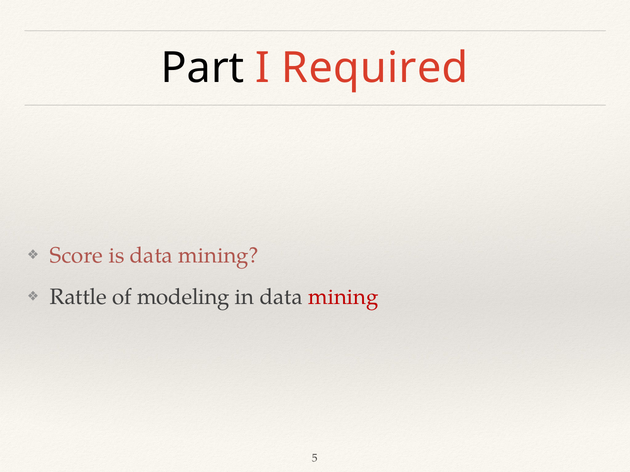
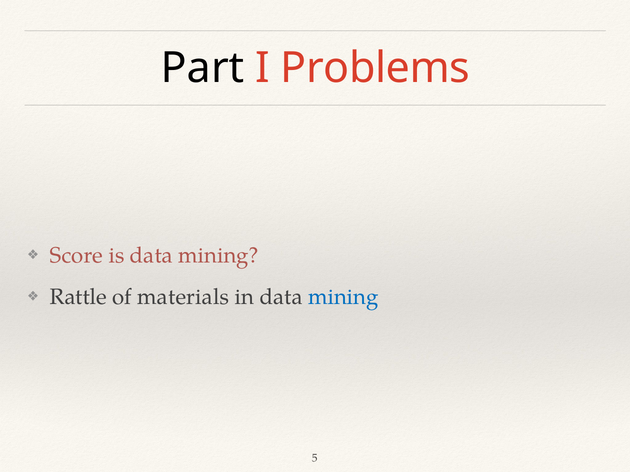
Required: Required -> Problems (375, 68)
modeling: modeling -> materials (183, 297)
mining colour: red -> blue (343, 297)
